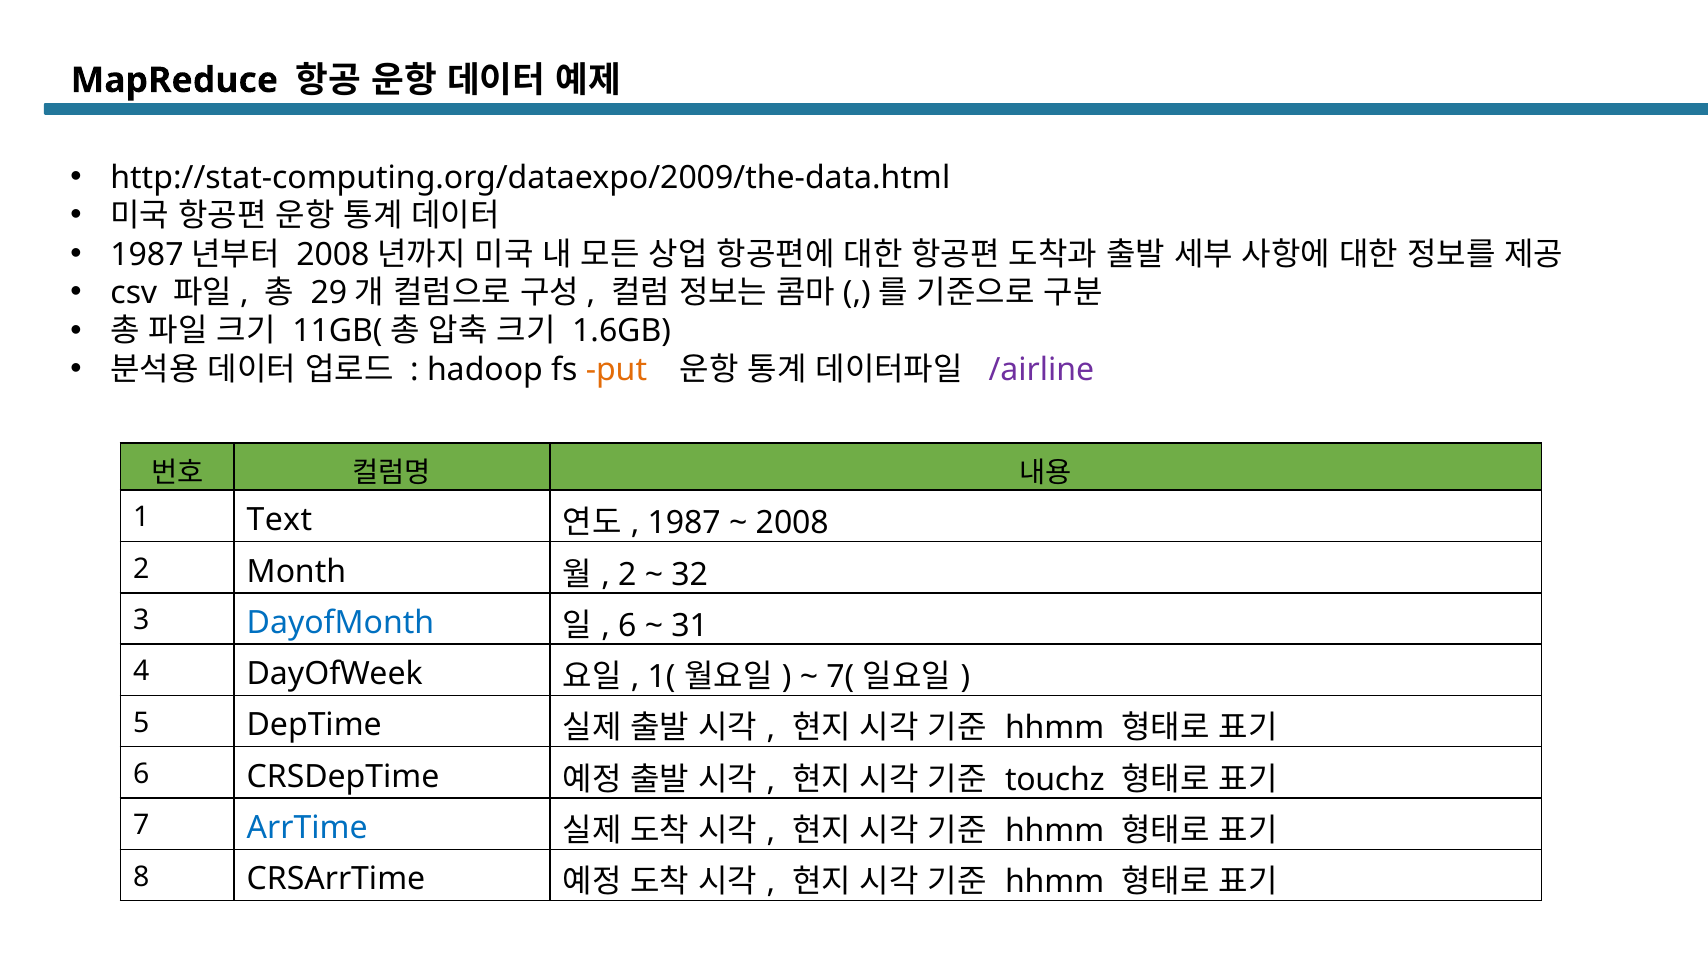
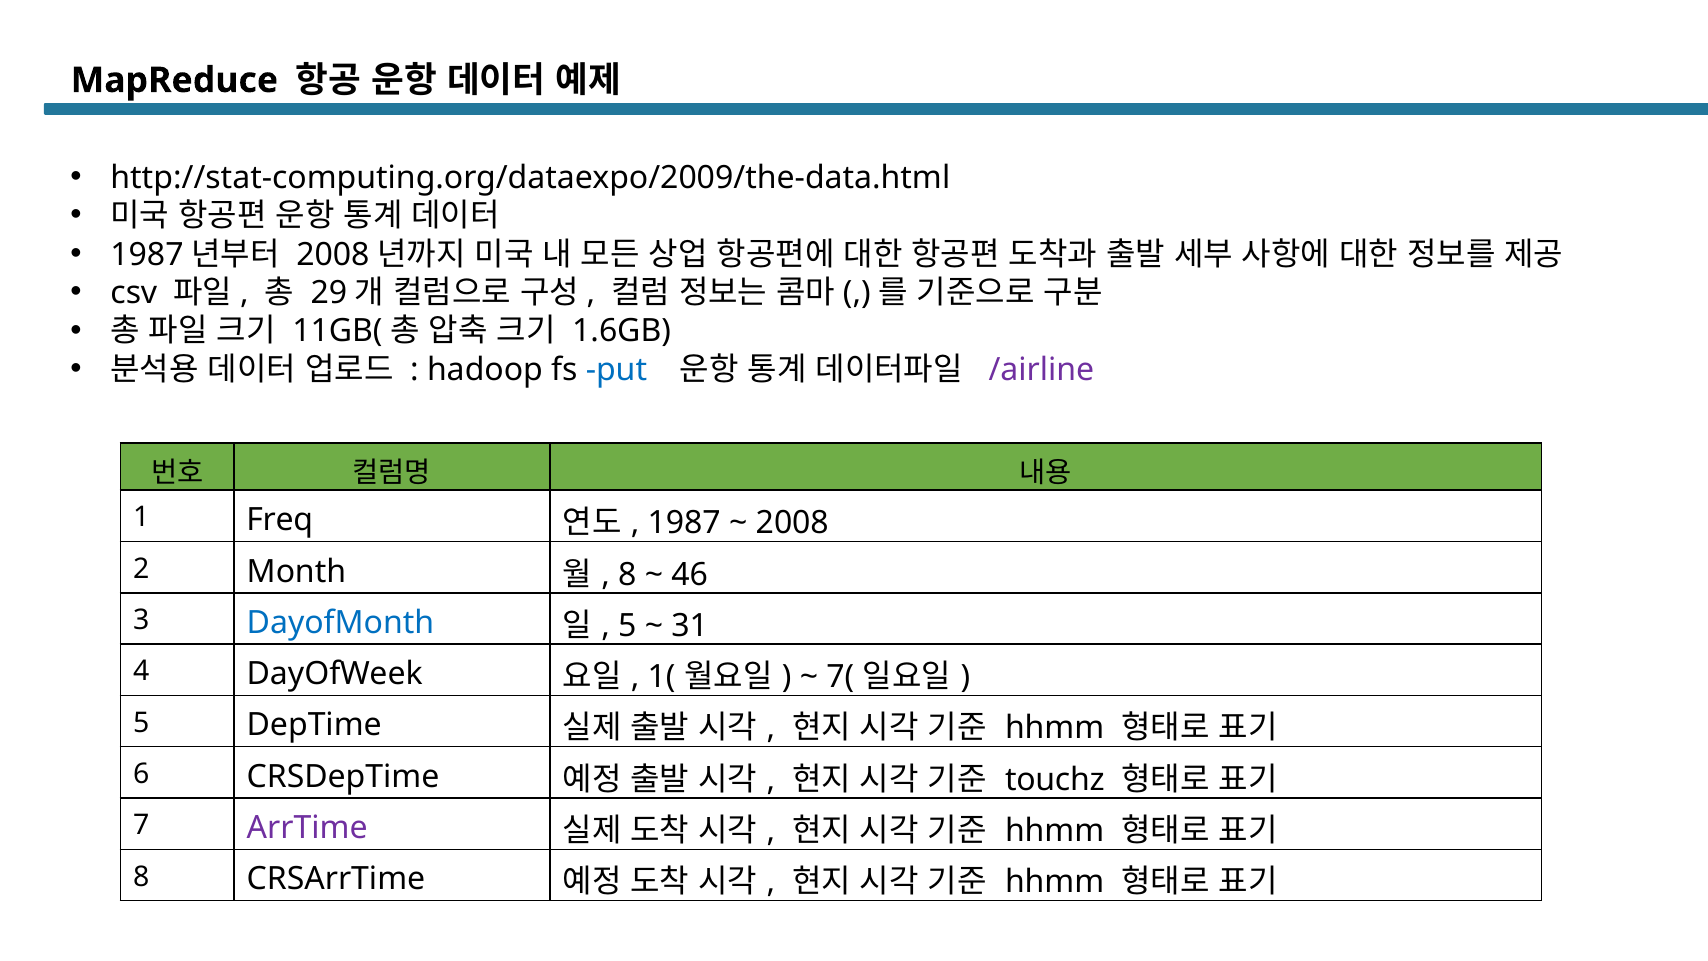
put colour: orange -> blue (616, 370)
Text: Text -> Freq (280, 520)
2: 2 -> 8 (627, 574)
32: 32 -> 46 (690, 574)
6: 6 -> 5 (627, 626)
ArrTime colour: blue -> purple (307, 828)
